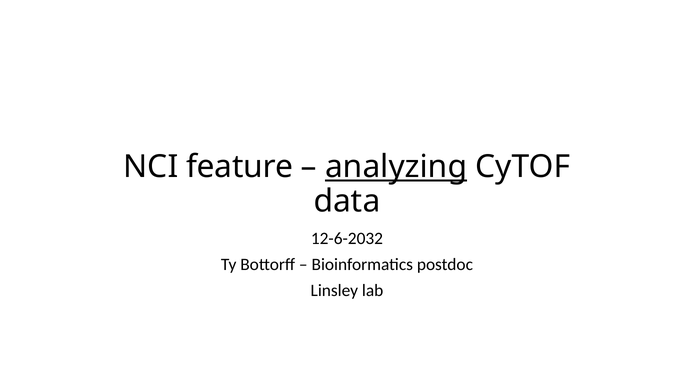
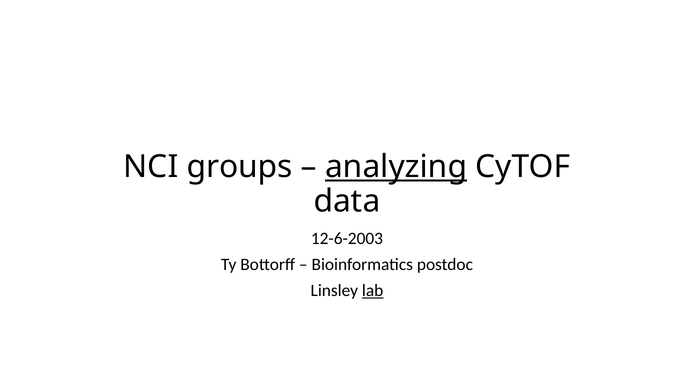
feature: feature -> groups (240, 167)
12-6-2032: 12-6-2032 -> 12-6-2003 (347, 239)
lab underline: none -> present (373, 291)
